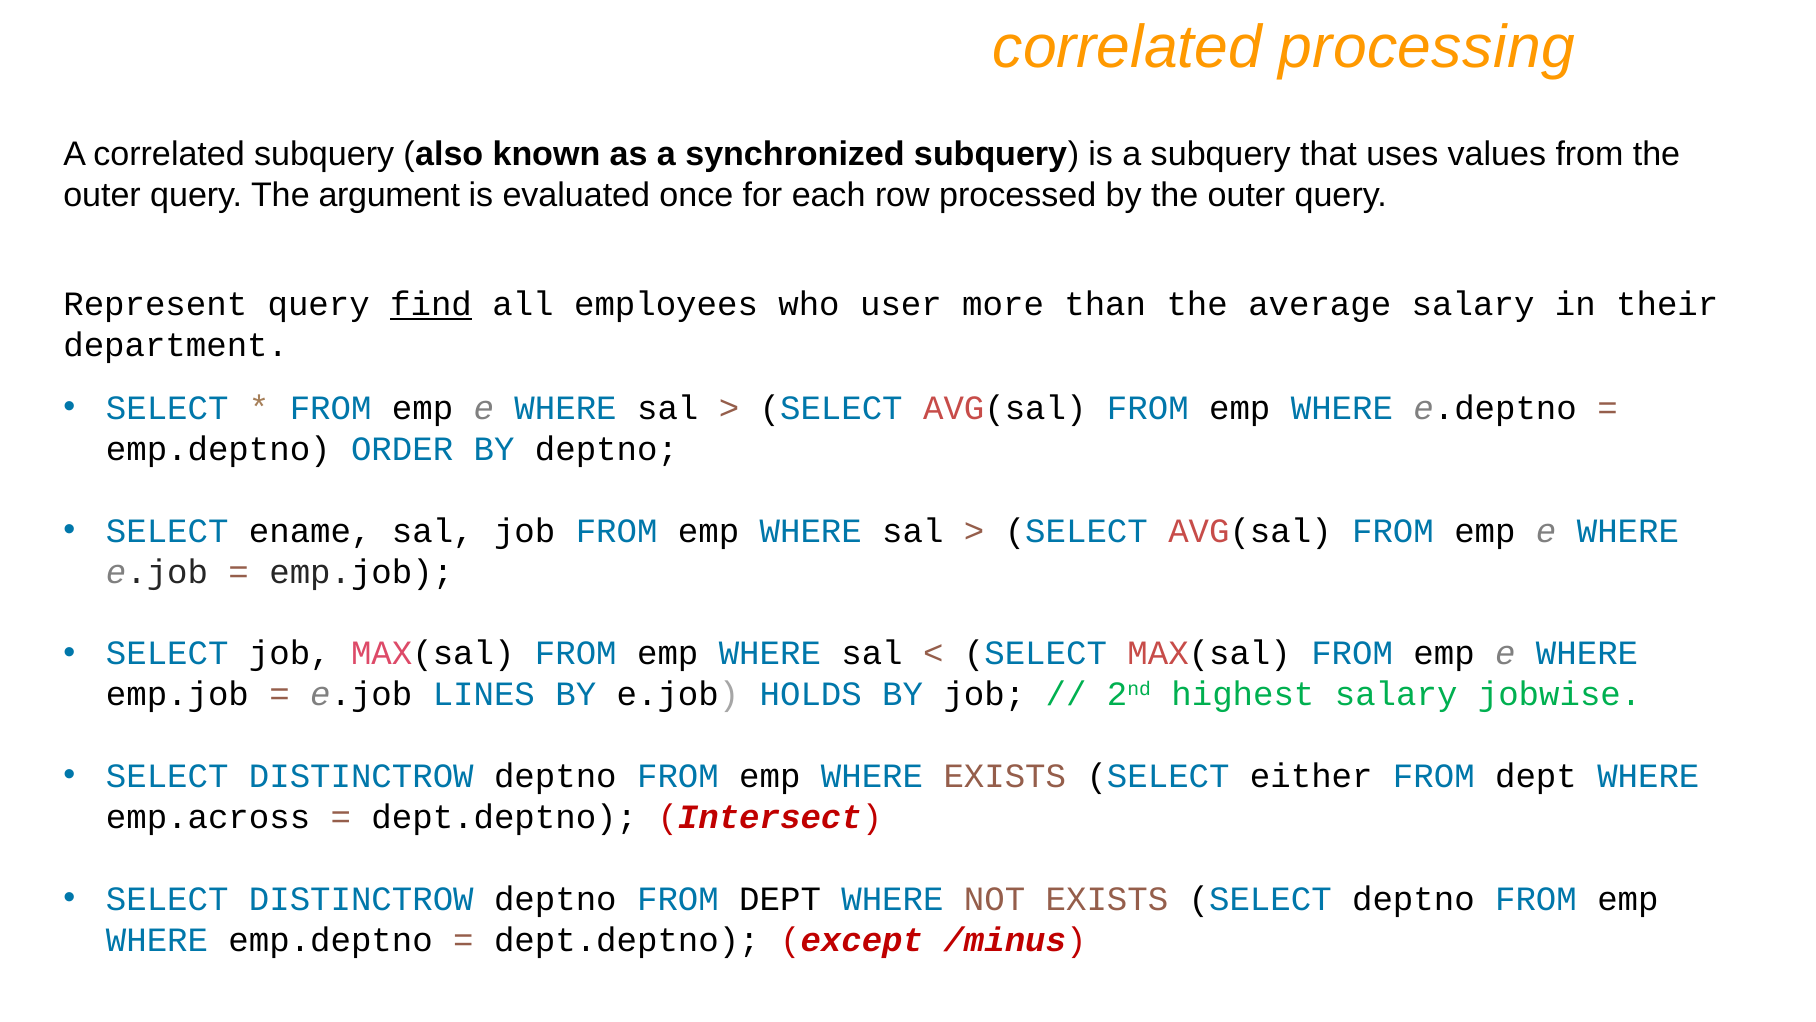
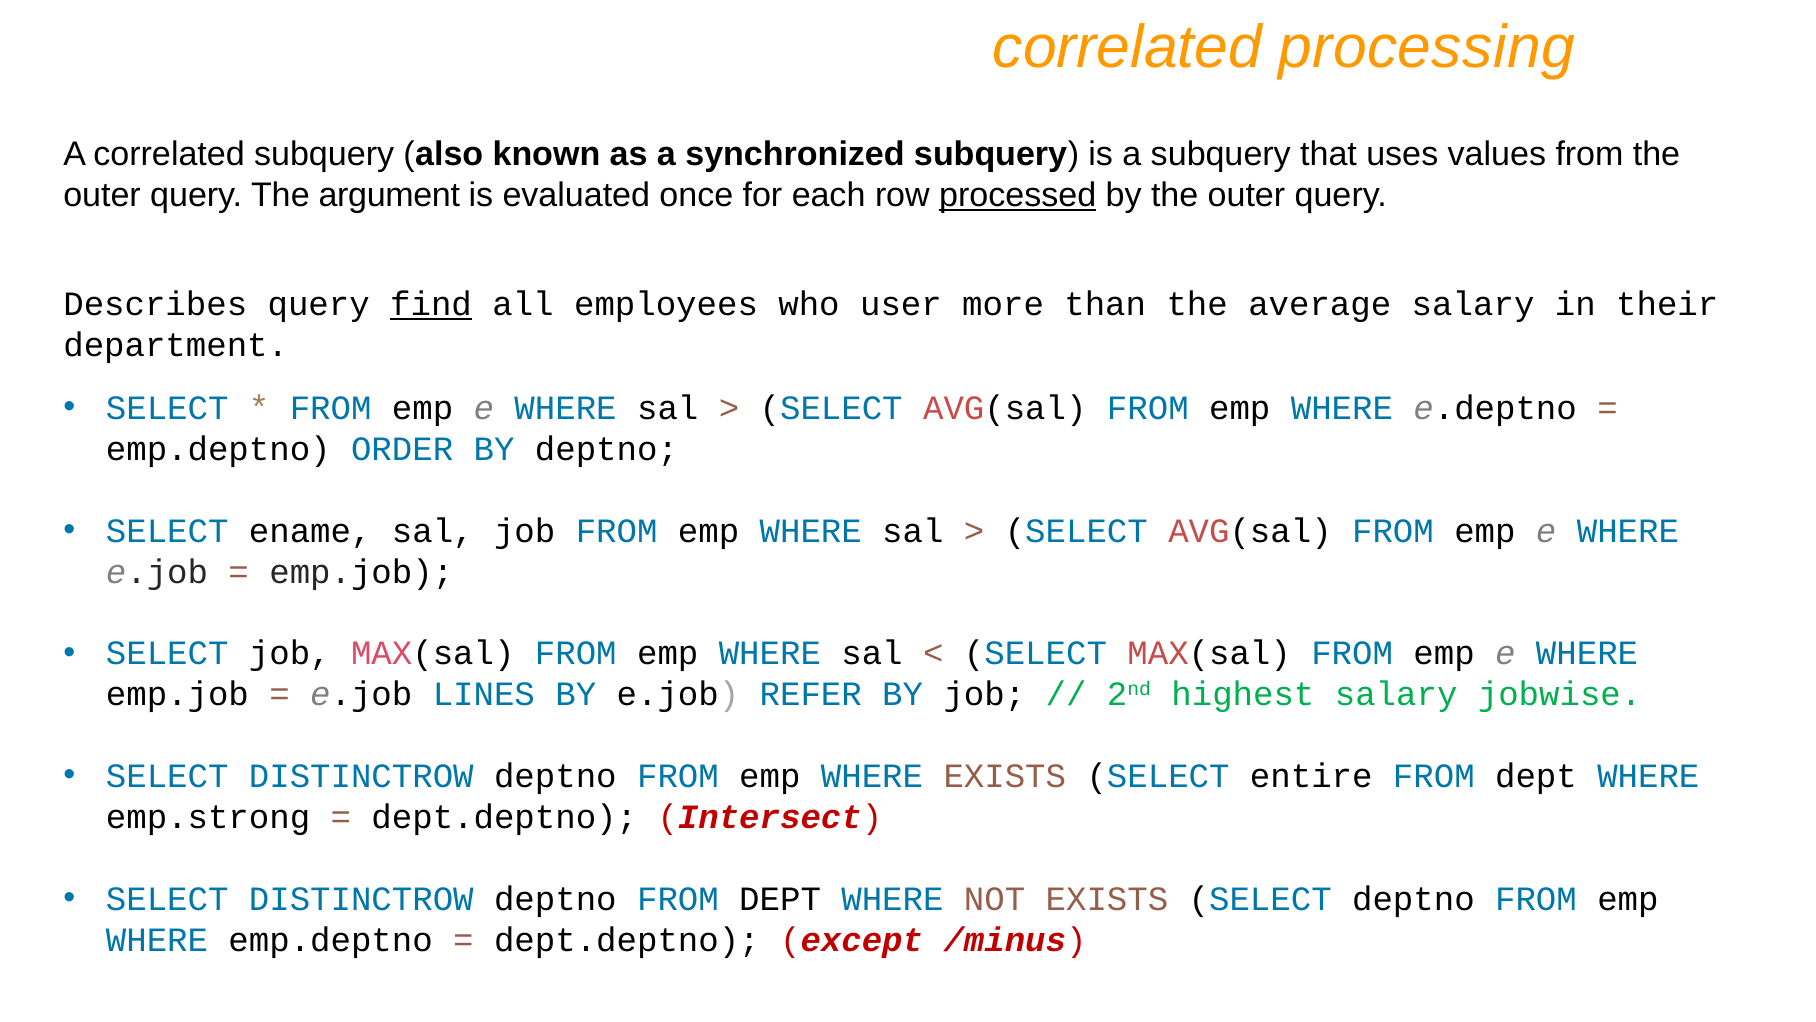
processed underline: none -> present (1018, 195)
Represent: Represent -> Describes (155, 304)
HOLDS: HOLDS -> REFER (811, 694)
either: either -> entire (1311, 776)
emp.across: emp.across -> emp.strong (208, 817)
